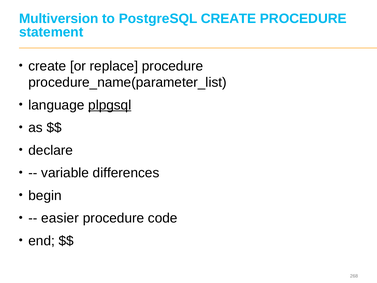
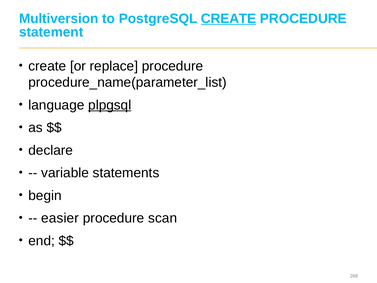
CREATE underline: none -> present (229, 19)
differences: differences -> statements (126, 173)
code: code -> scan (163, 218)
